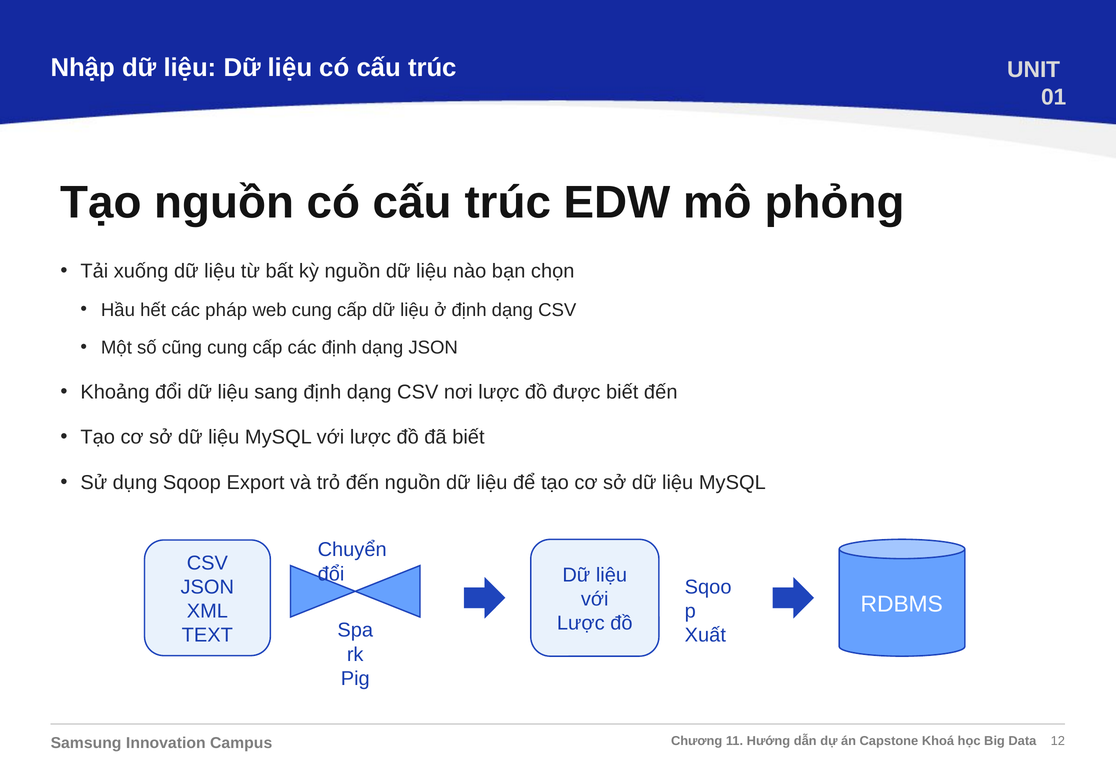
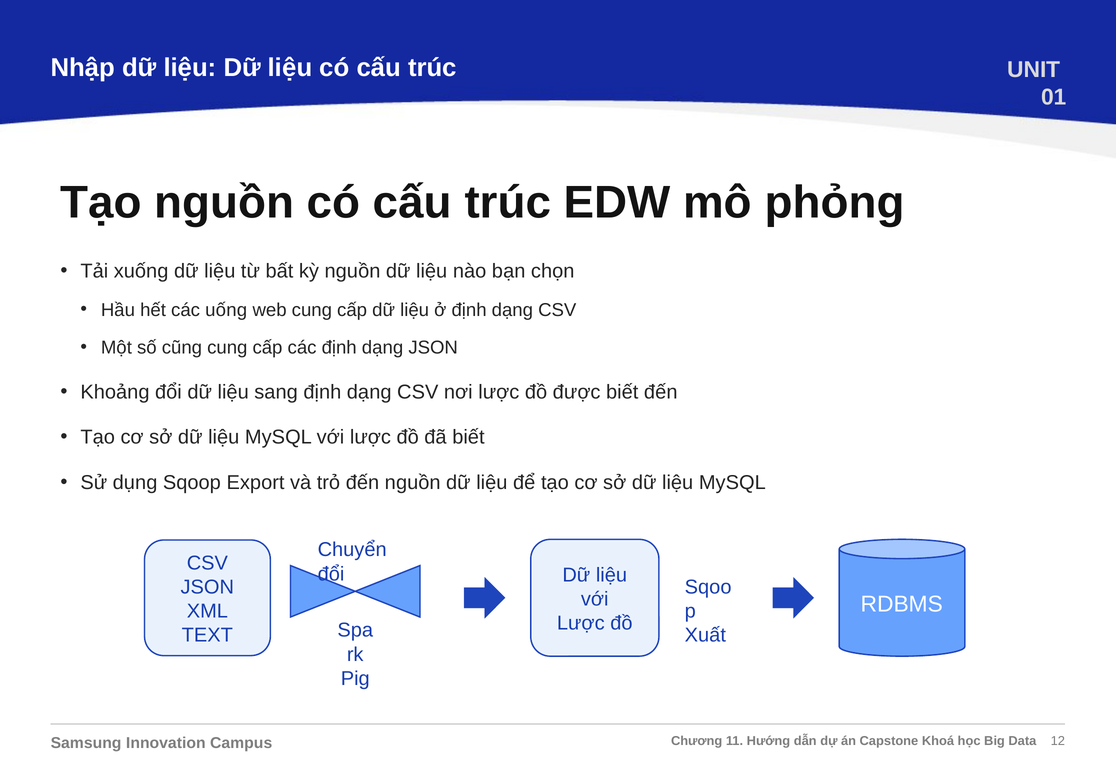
pháp: pháp -> uống (226, 310)
